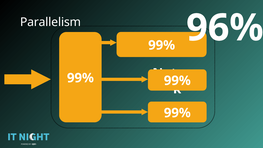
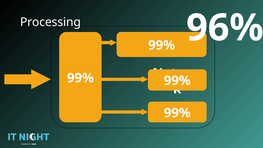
Parallelism: Parallelism -> Processing (50, 22)
